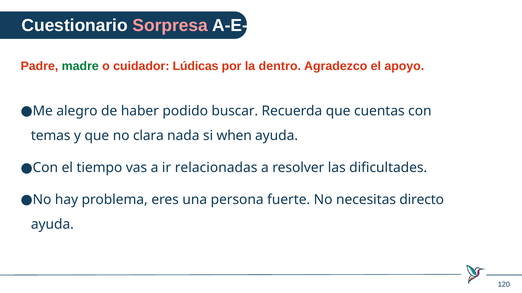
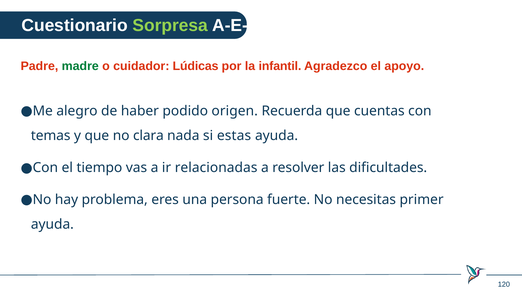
Sorpresa colour: pink -> light green (170, 26)
dentro: dentro -> infantil (280, 66)
buscar: buscar -> origen (235, 111)
when: when -> estas (234, 136)
directo: directo -> primer (422, 200)
